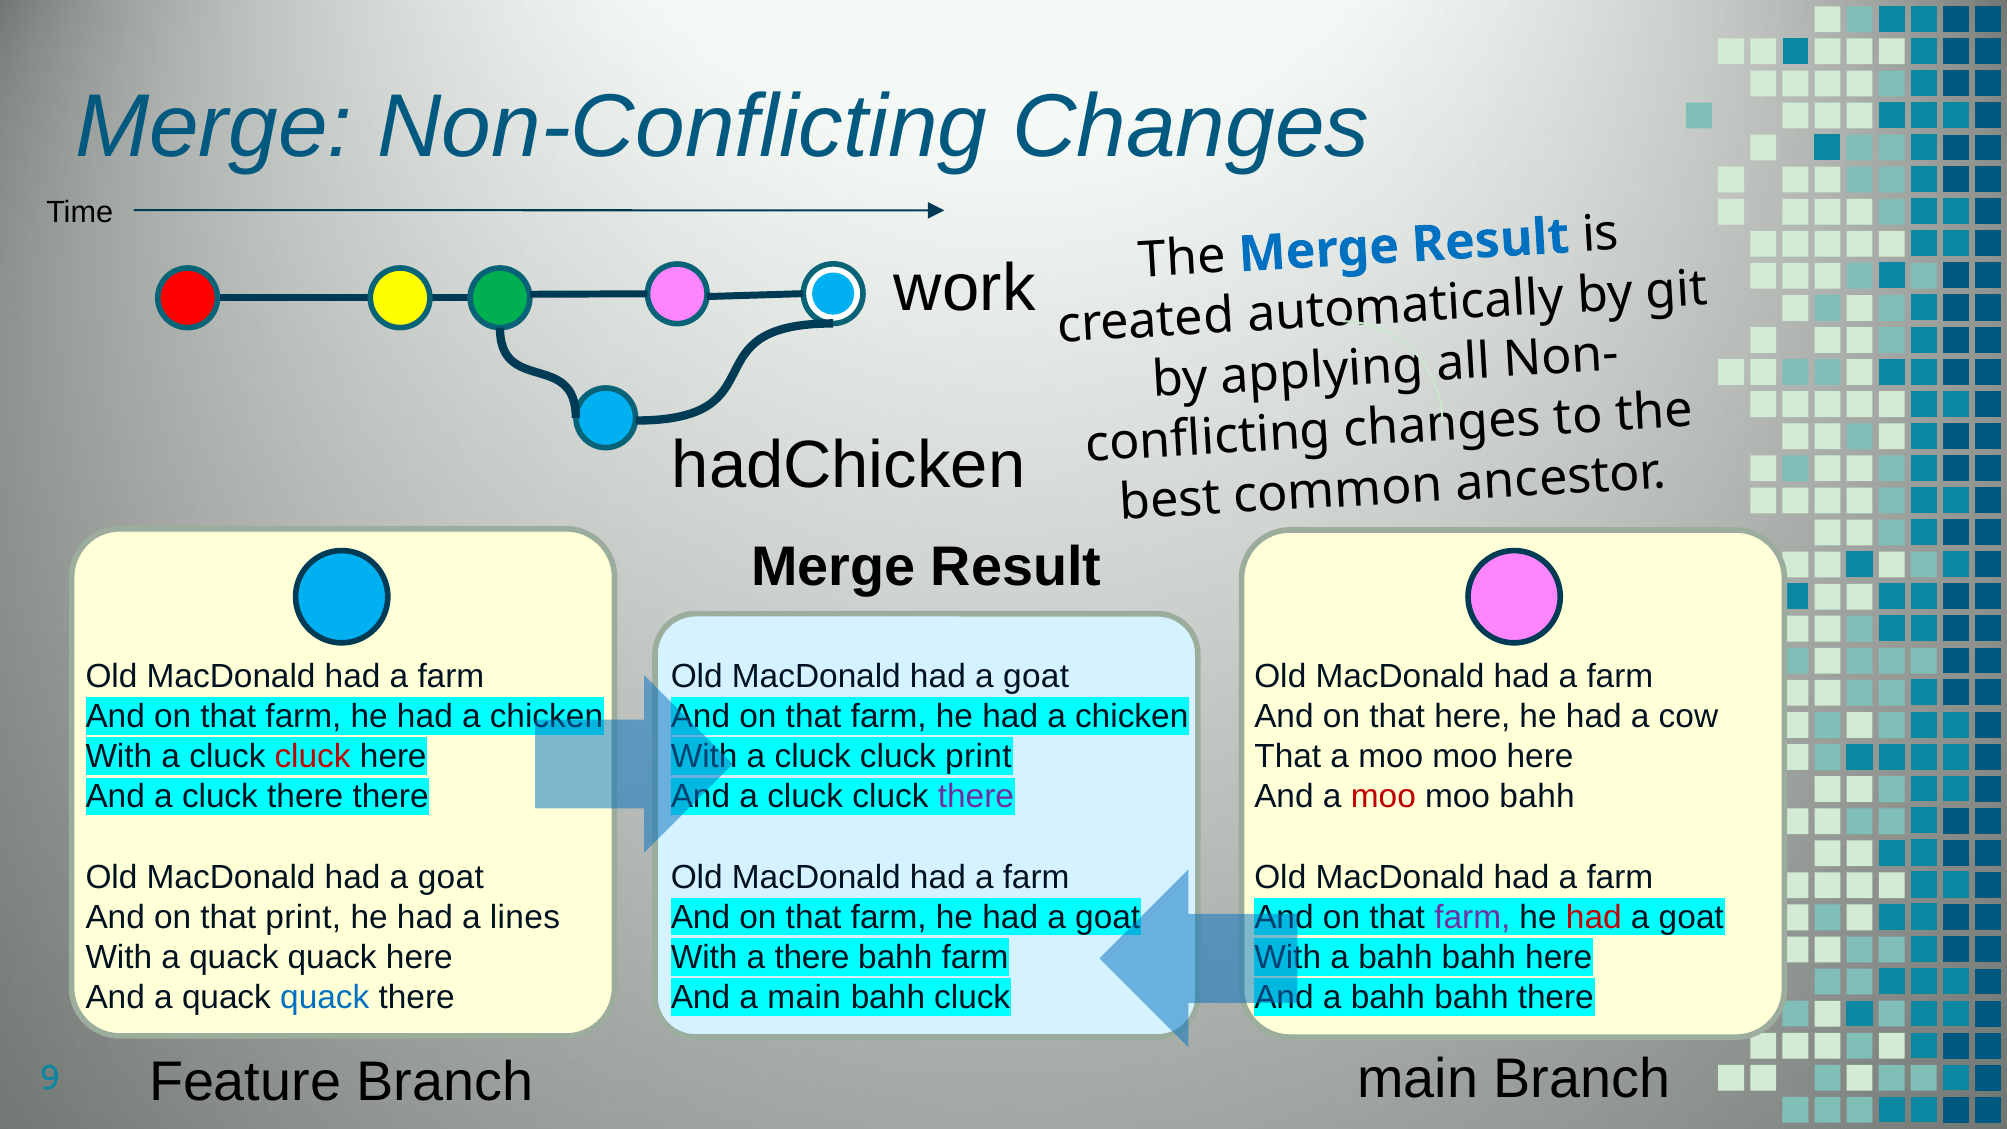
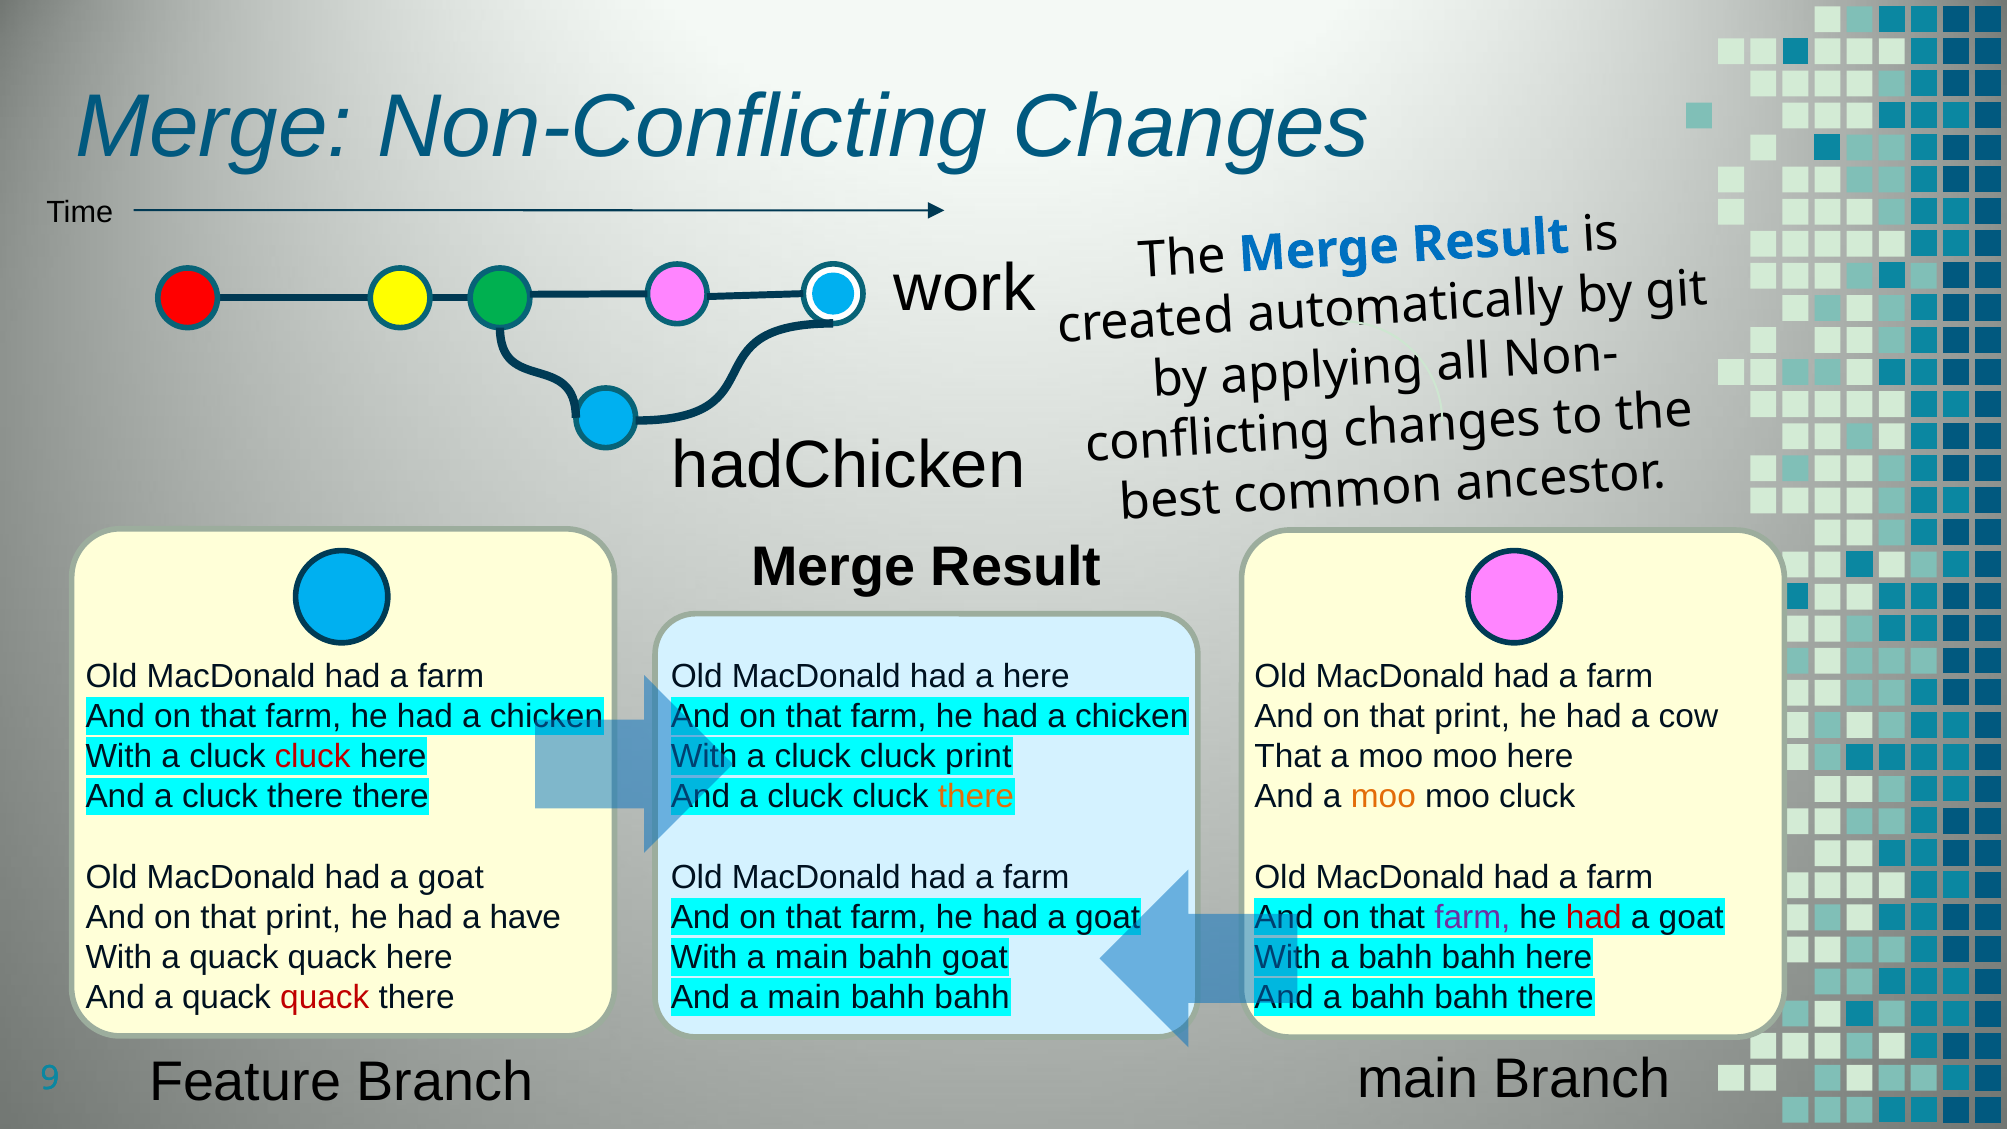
goat: goat -> here (1036, 676)
here: here -> print (1472, 717)
there colour: purple -> orange (976, 797)
moo colour: red -> orange (1383, 797)
moo bahh: bahh -> cluck (1537, 797)
lines: lines -> have (525, 917)
With a there: there -> main (812, 957)
bahh farm: farm -> goat (975, 957)
quack colour: blue -> red (325, 998)
cluck: cluck -> bahh (972, 998)
